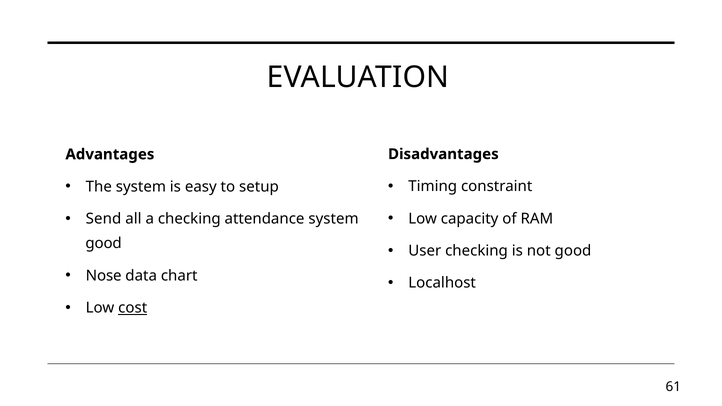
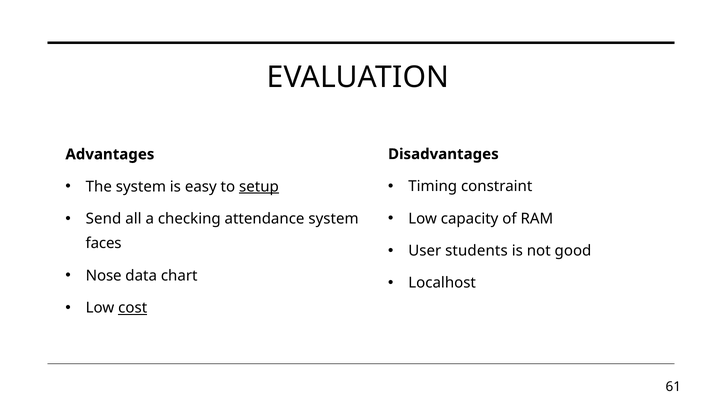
setup underline: none -> present (259, 187)
good: good -> faces (104, 244)
User checking: checking -> students (476, 251)
